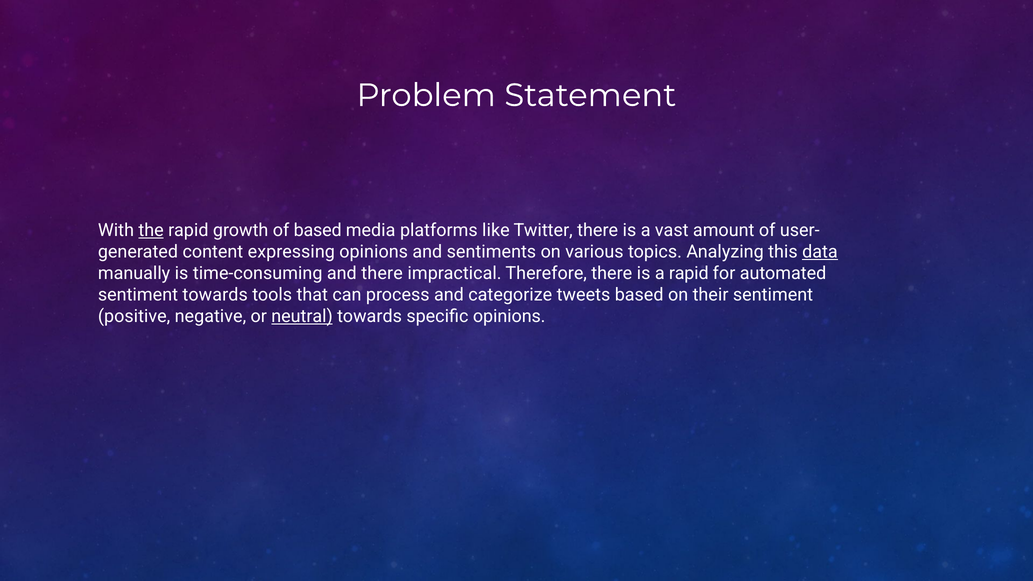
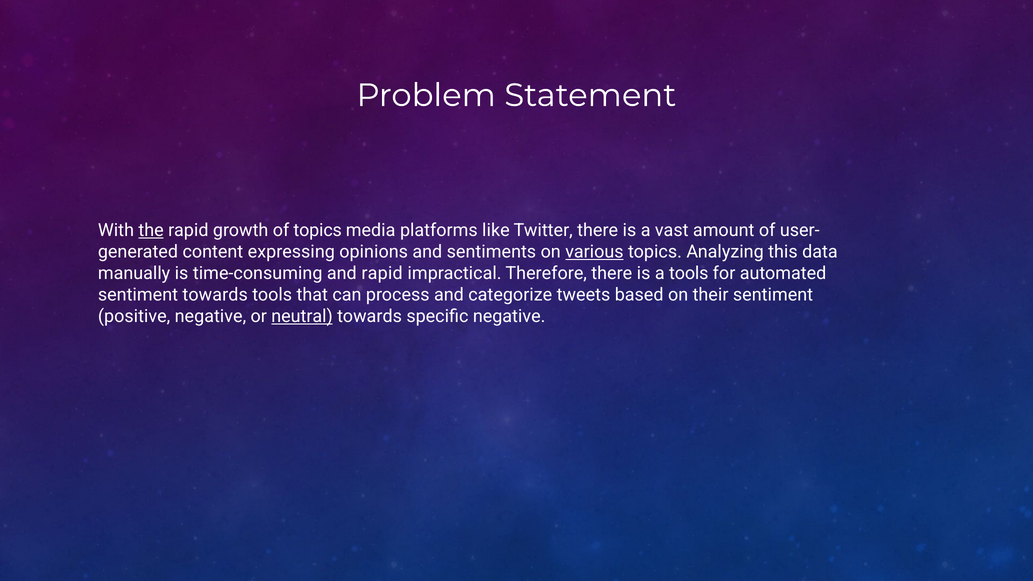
of based: based -> topics (318, 230)
various underline: none -> present (594, 252)
data underline: present -> none (820, 252)
and there: there -> rapid (382, 273)
a rapid: rapid -> tools (689, 273)
specific opinions: opinions -> negative (509, 316)
